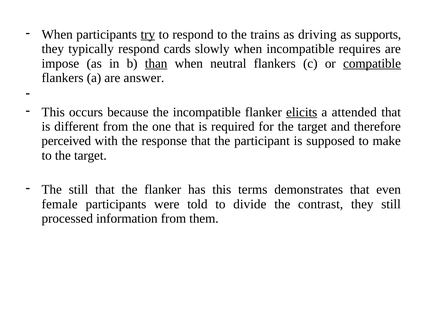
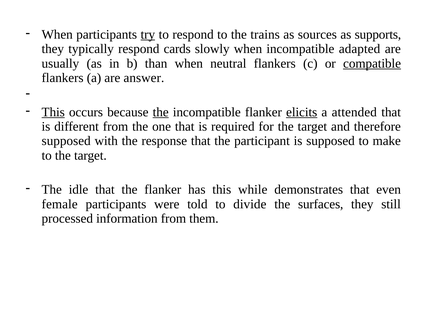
driving: driving -> sources (317, 34)
requires: requires -> adapted (360, 49)
impose: impose -> usually (60, 63)
than underline: present -> none (156, 63)
This underline: none -> present (53, 112)
the underline: none -> present (161, 112)
perceived: perceived -> supposed (66, 141)
The still: still -> idle (79, 189)
terms: terms -> while (253, 189)
contrast: contrast -> surfaces (321, 204)
